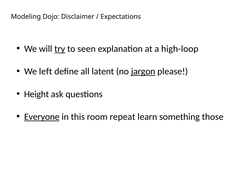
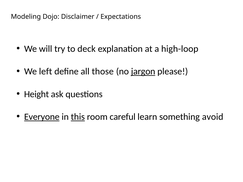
try underline: present -> none (60, 49)
seen: seen -> deck (87, 49)
latent: latent -> those (103, 72)
this underline: none -> present (78, 117)
repeat: repeat -> careful (123, 117)
those: those -> avoid (213, 117)
